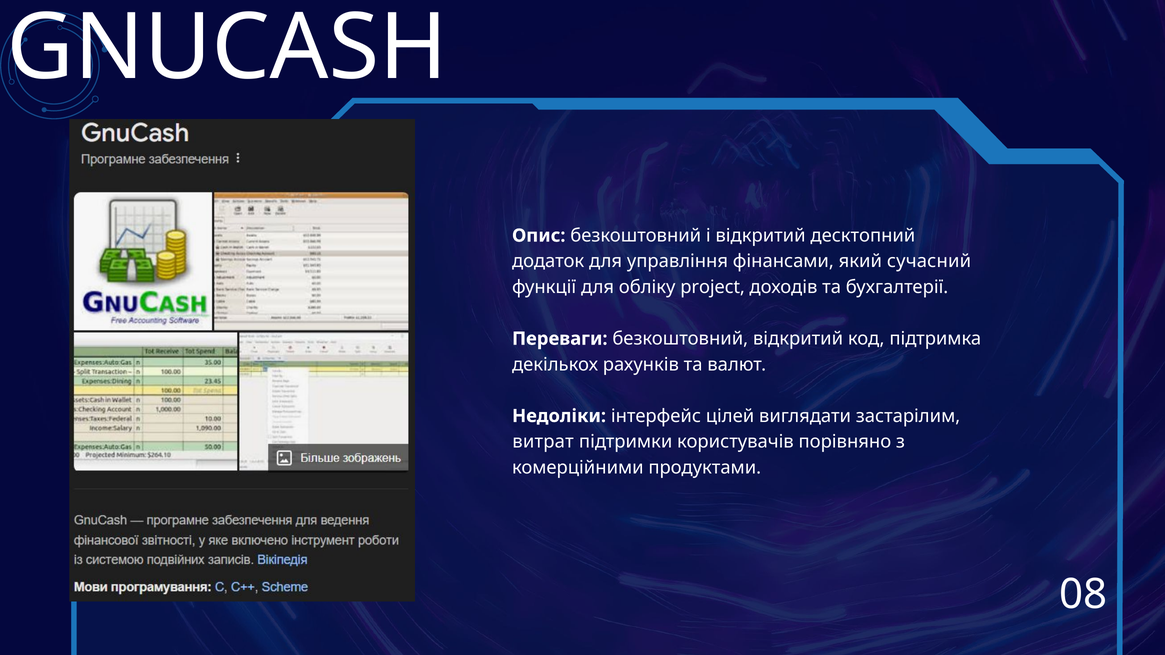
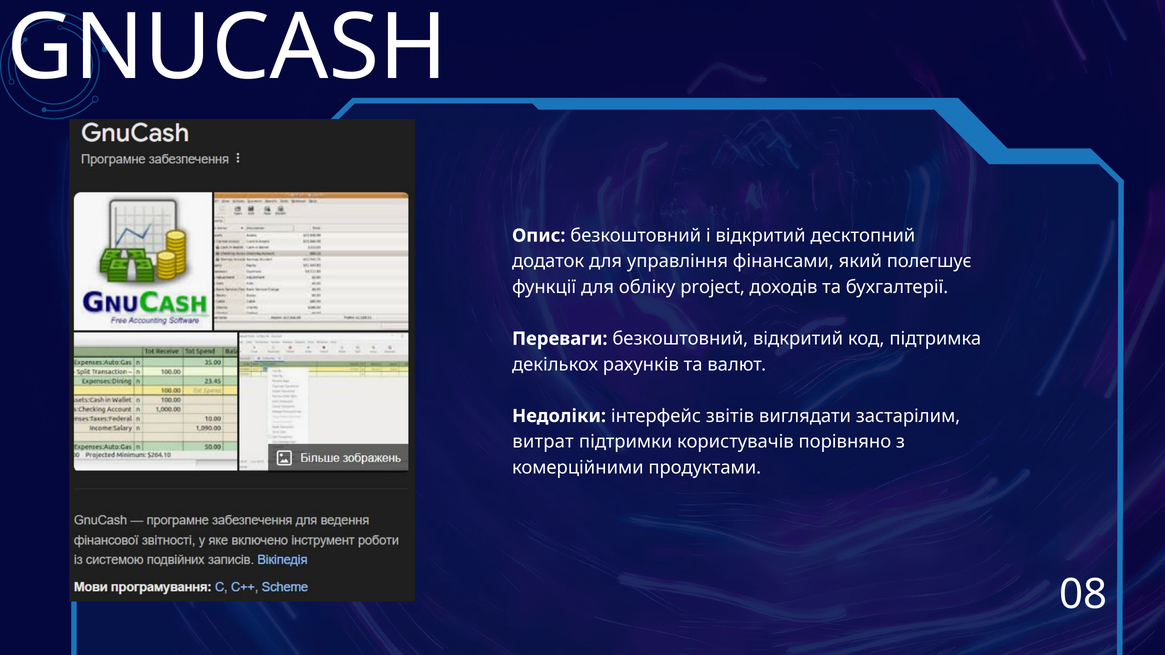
сучасний: сучасний -> полегшує (929, 262)
цілей: цілей -> звітів (730, 416)
